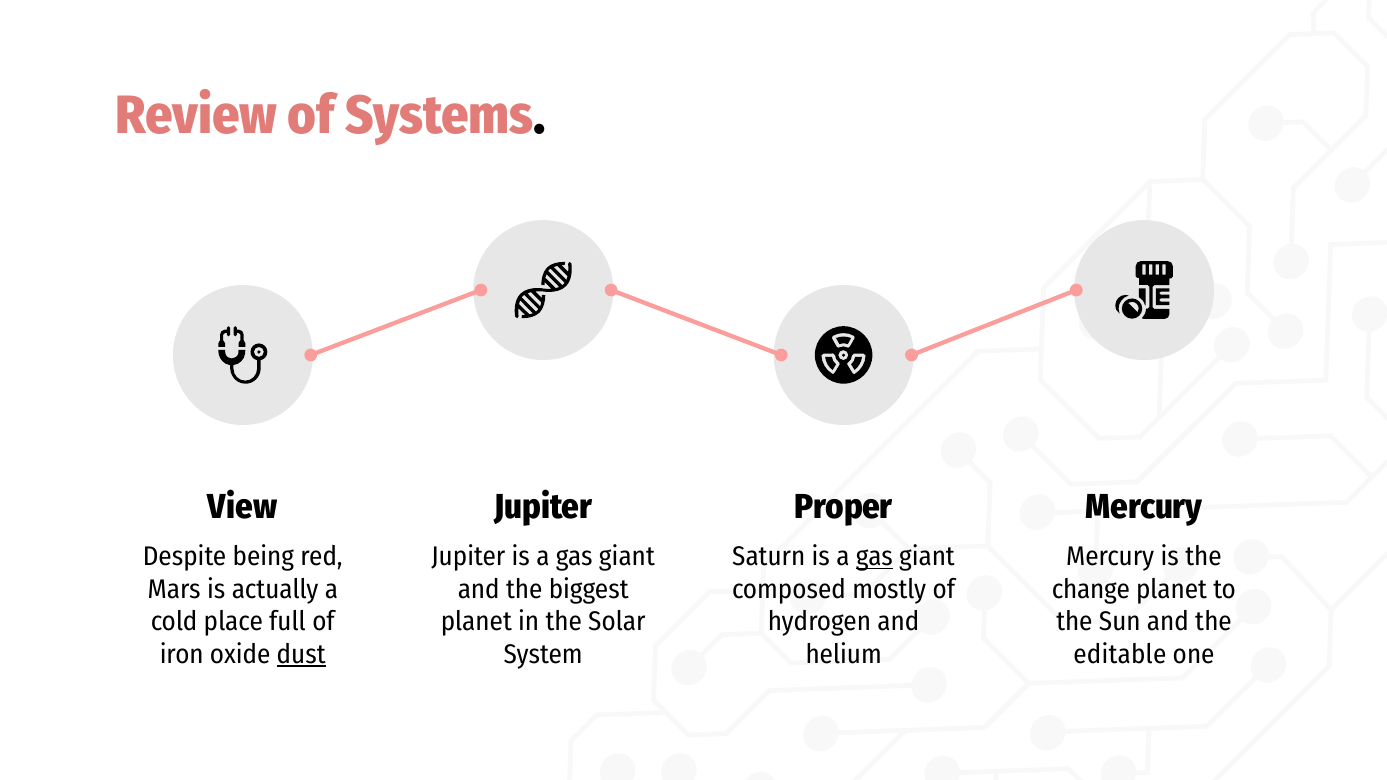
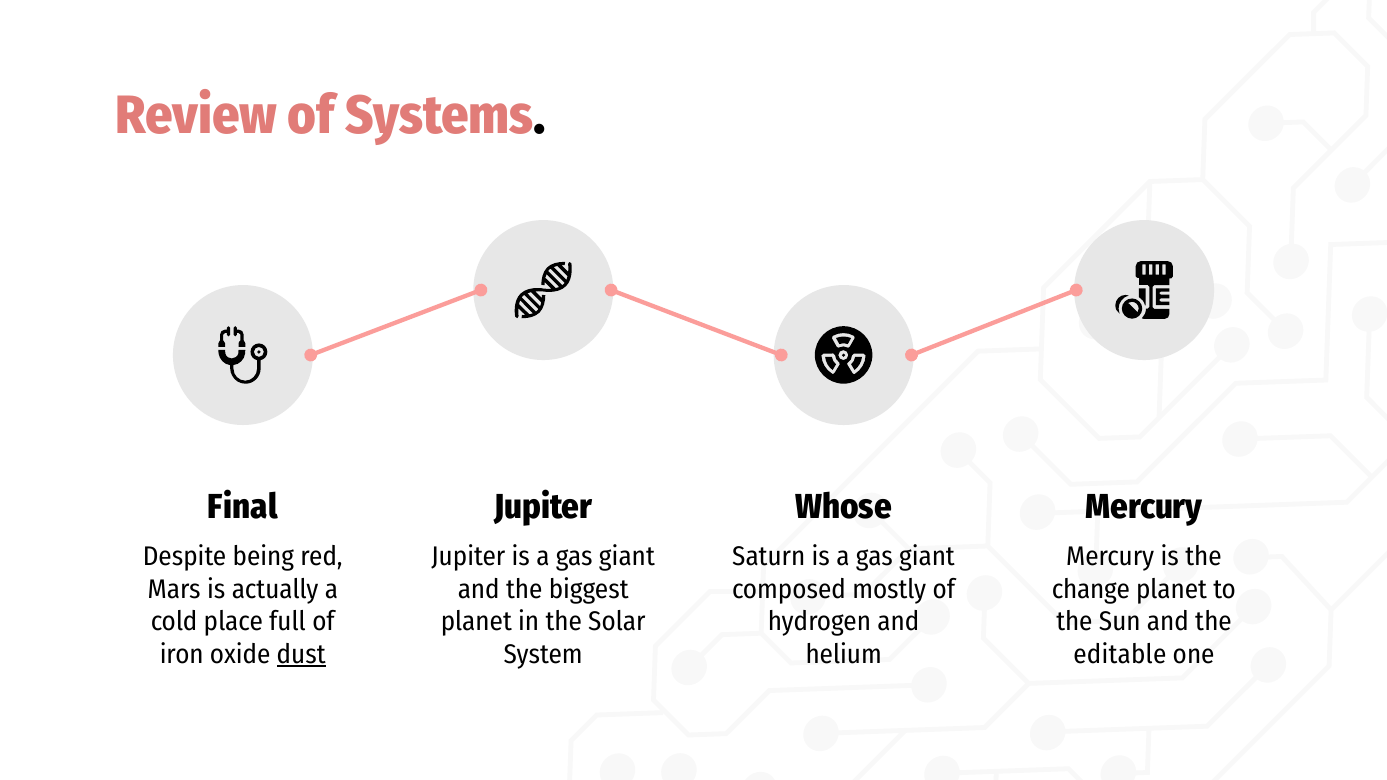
View: View -> Final (243, 507)
Proper: Proper -> Whose (844, 507)
gas underline: present -> none (874, 557)
